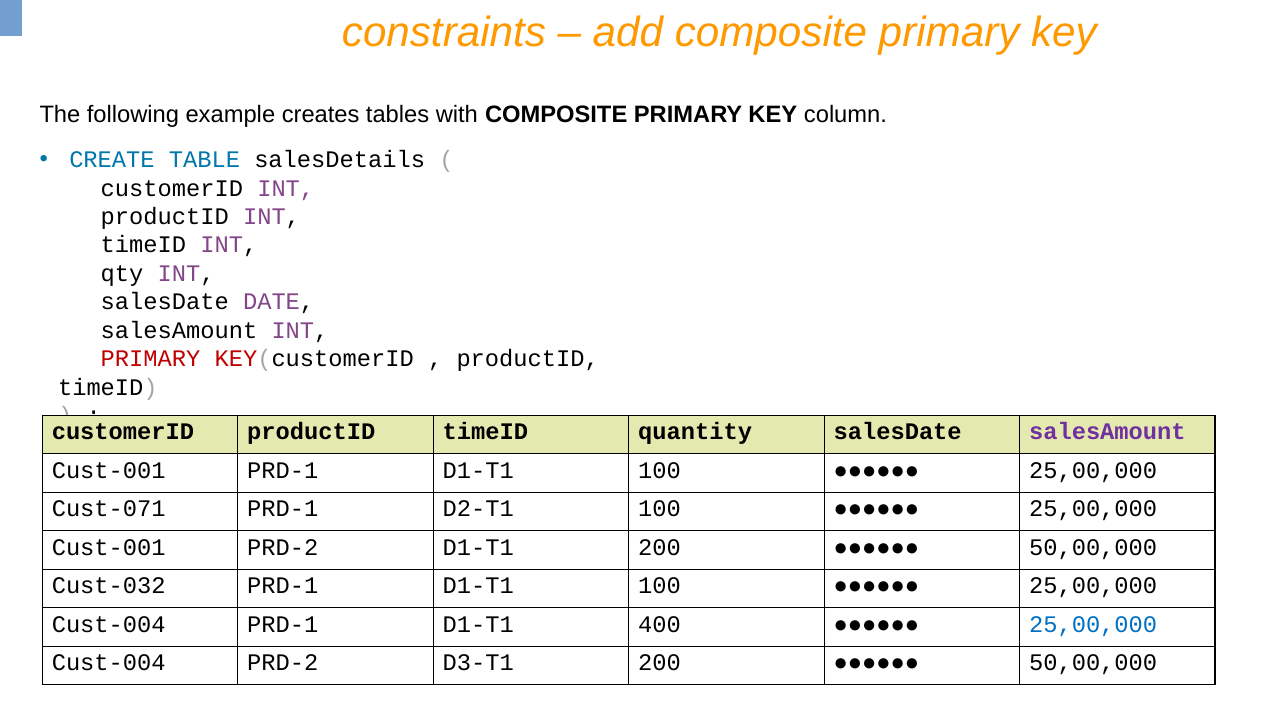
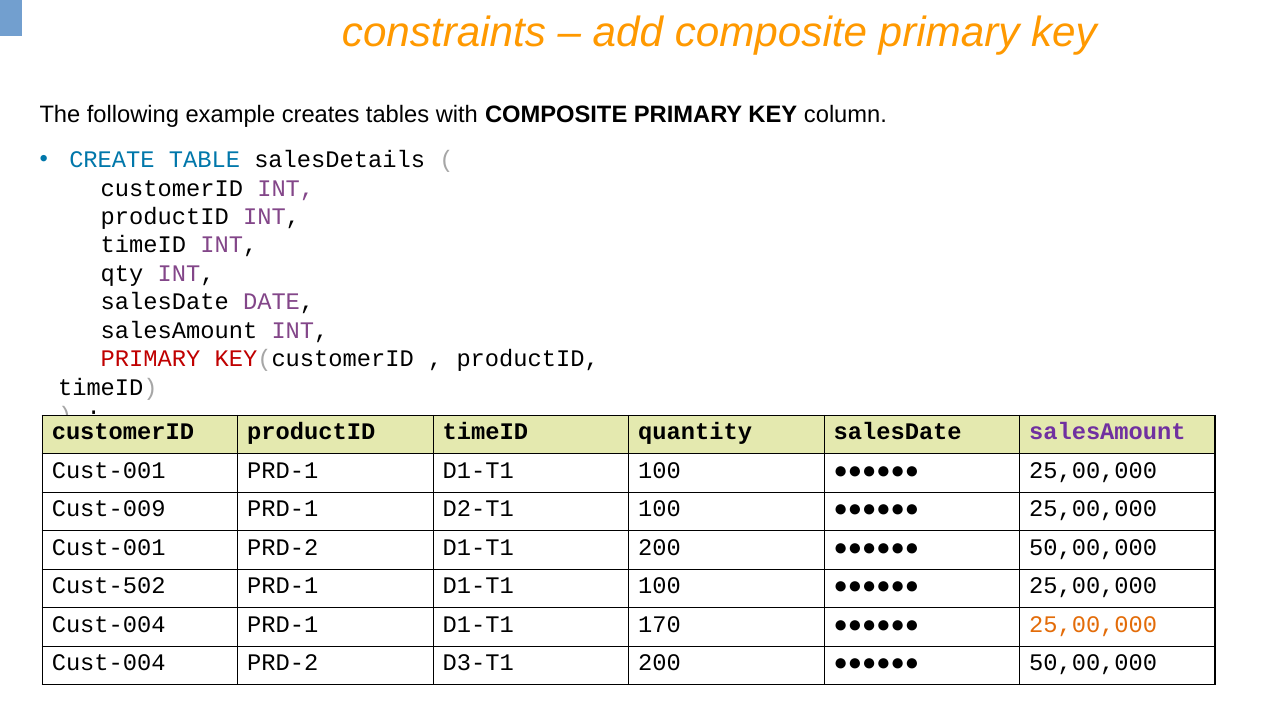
Cust-071: Cust-071 -> Cust-009 (109, 509)
Cust-032: Cust-032 -> Cust-502 (109, 586)
400: 400 -> 170 (660, 624)
25,00,000 colour: blue -> orange (1093, 624)
